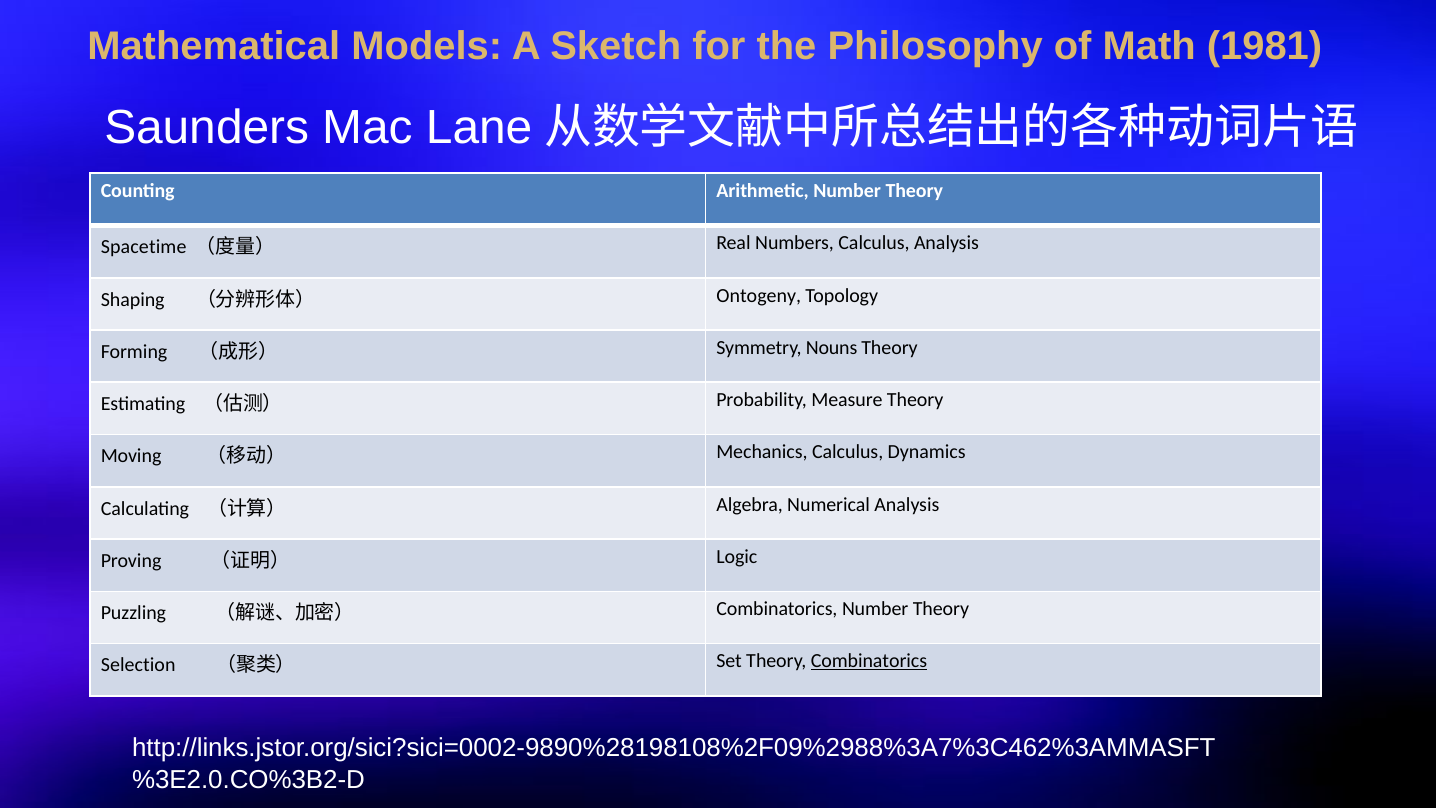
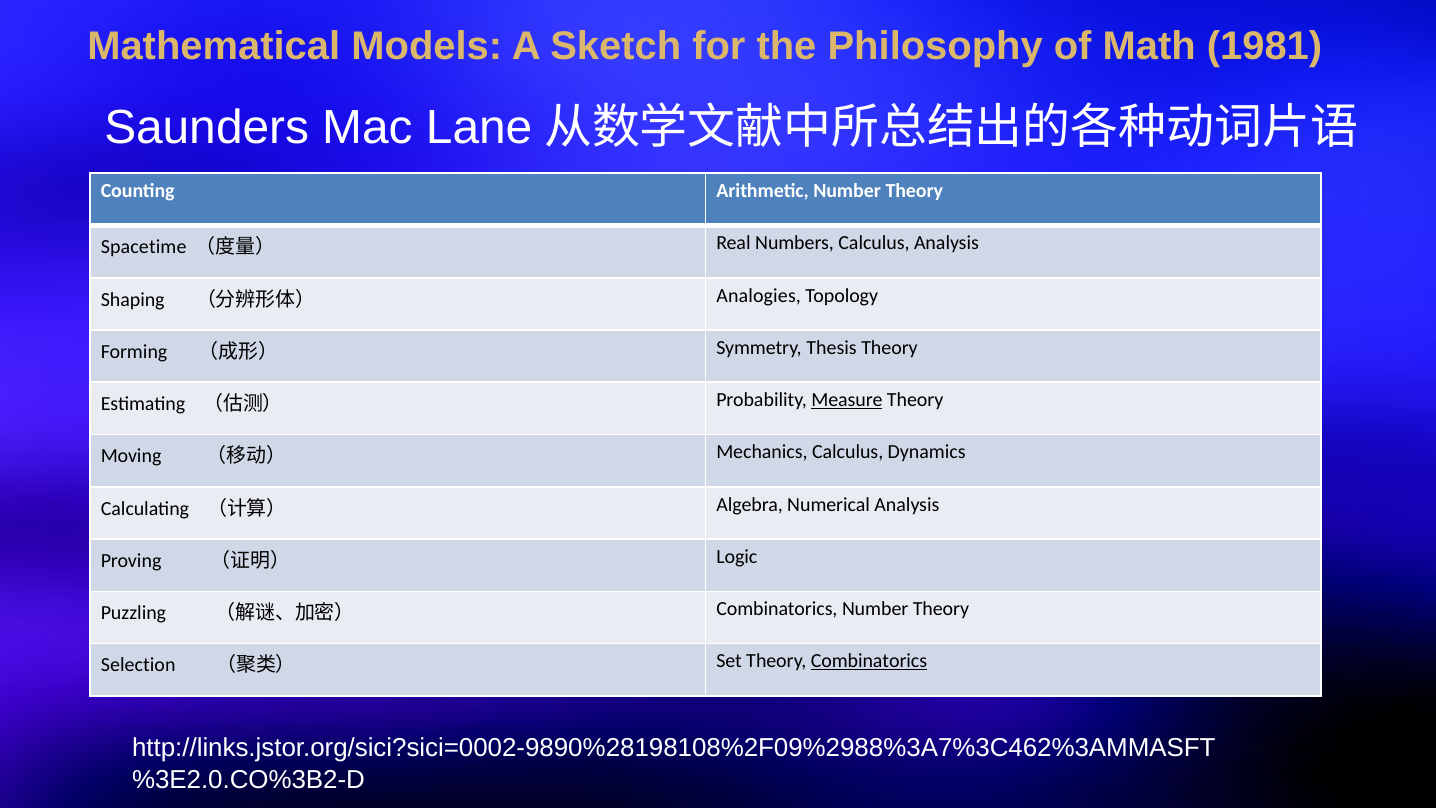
Ontogeny: Ontogeny -> Analogies (759, 295)
Nouns: Nouns -> Thesis (832, 348)
Measure underline: none -> present (847, 400)
